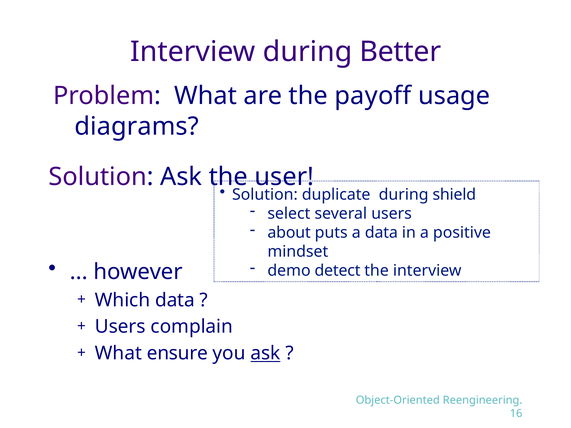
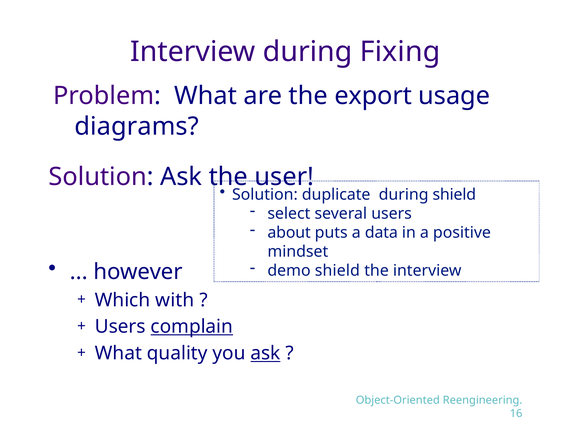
Better: Better -> Fixing (400, 52)
payoff: payoff -> export (373, 96)
demo detect: detect -> shield (337, 271)
Which data: data -> with (175, 300)
complain underline: none -> present (192, 327)
ensure: ensure -> quality (177, 354)
